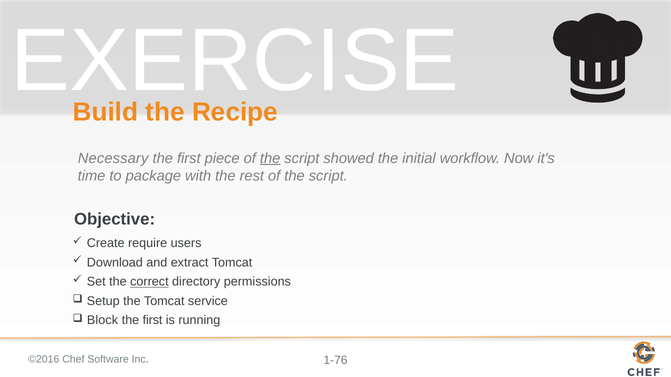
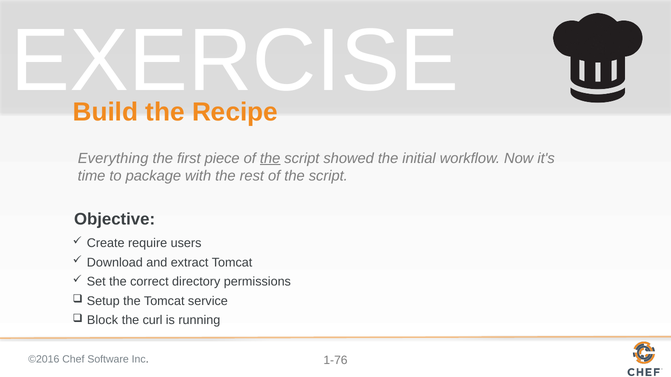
Necessary: Necessary -> Everything (113, 158)
correct underline: present -> none (149, 282)
first: first -> curl (153, 321)
